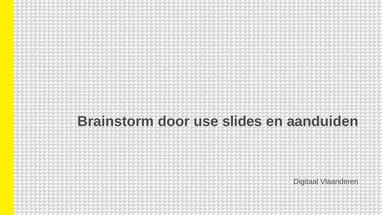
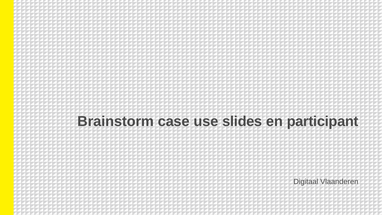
door: door -> case (174, 121)
aanduiden: aanduiden -> participant (323, 121)
